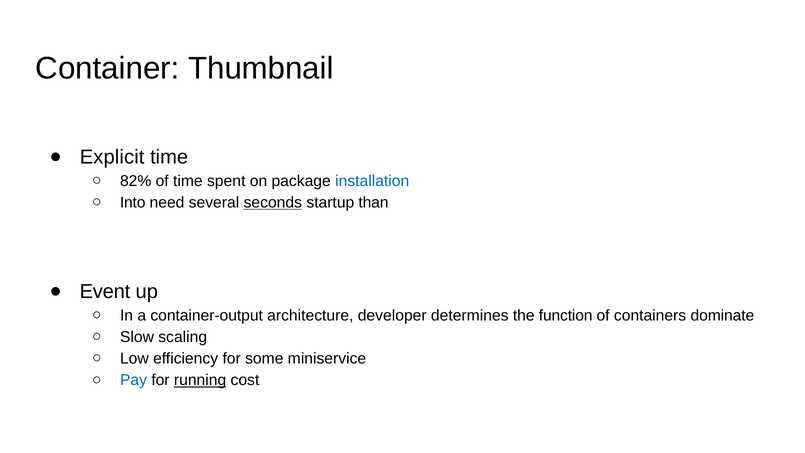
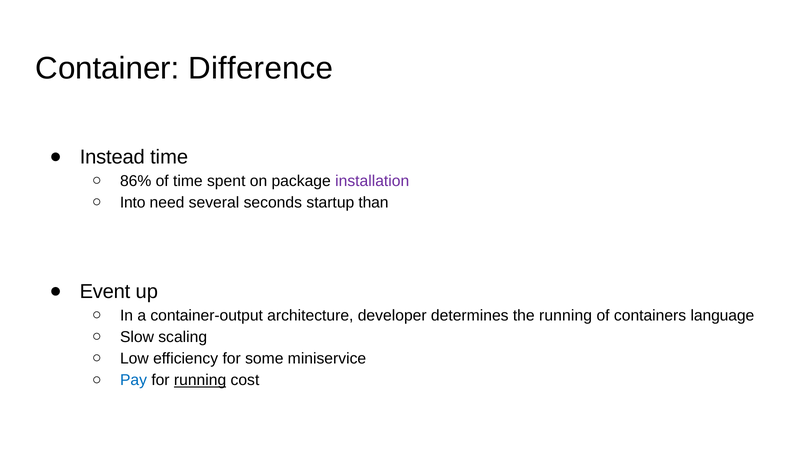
Thumbnail: Thumbnail -> Difference (261, 68)
Explicit: Explicit -> Instead (112, 157)
82%: 82% -> 86% (136, 181)
installation colour: blue -> purple (372, 181)
seconds underline: present -> none (273, 202)
the function: function -> running (566, 315)
dominate: dominate -> language (722, 315)
